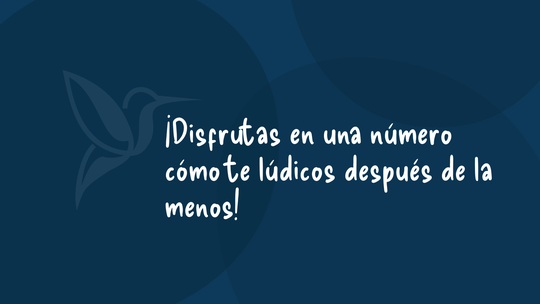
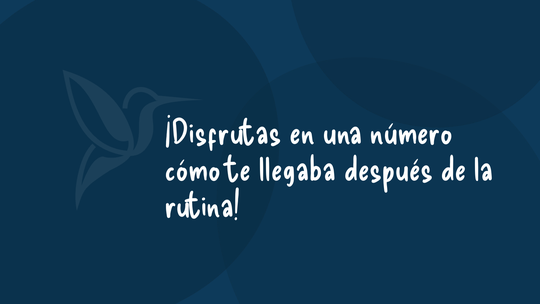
lúdicos: lúdicos -> llegaba (297, 170)
menos: menos -> rutina (202, 206)
